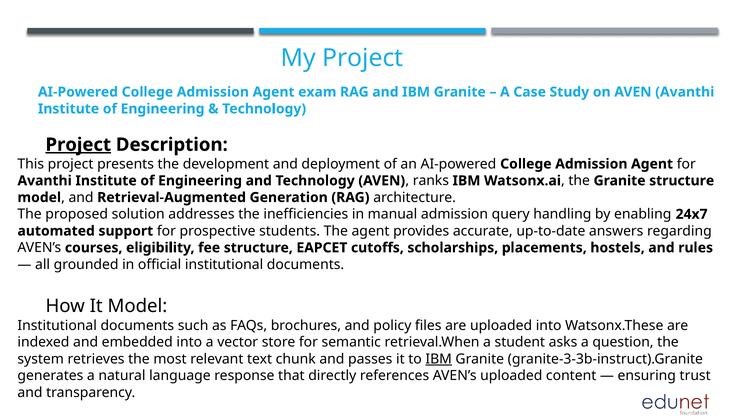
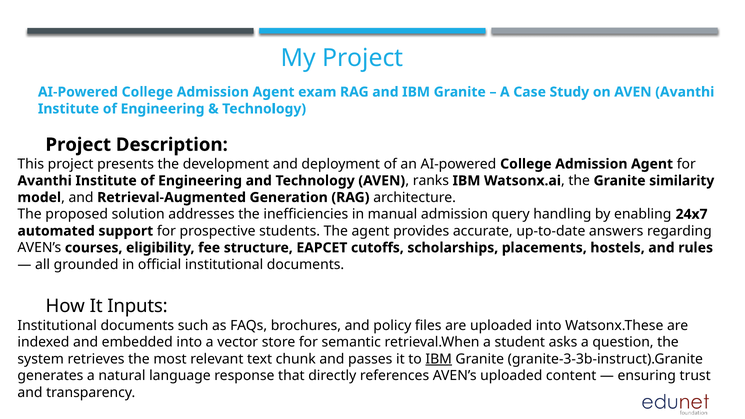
Project underline: present -> none (78, 145)
Granite structure: structure -> similarity (682, 181)
It Model: Model -> Inputs (138, 306)
